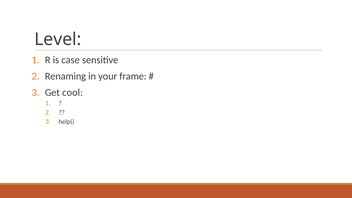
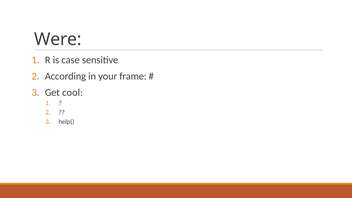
Level: Level -> Were (58, 39)
Renaming: Renaming -> According (65, 76)
